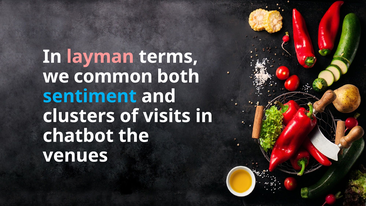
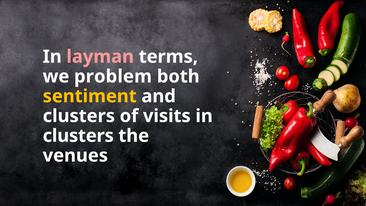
common: common -> problem (113, 76)
sentiment colour: light blue -> yellow (90, 96)
chatbot: chatbot -> clusters (78, 136)
